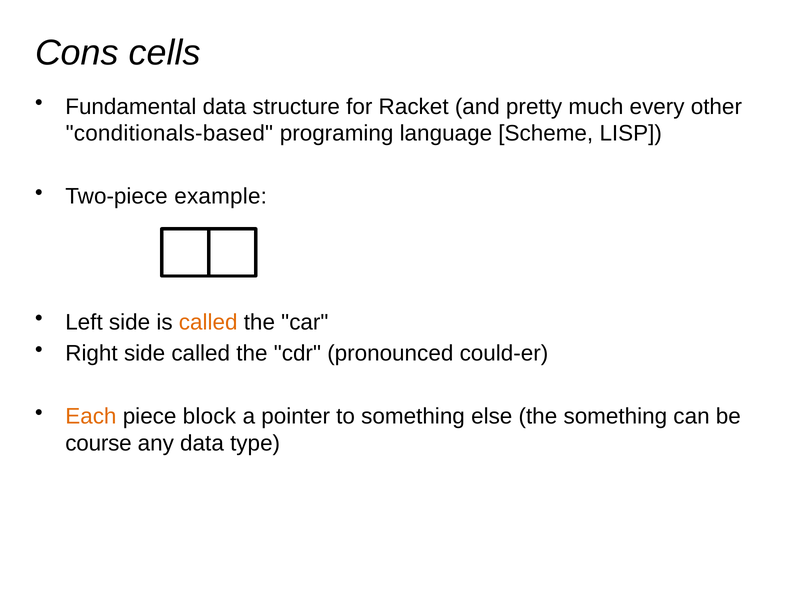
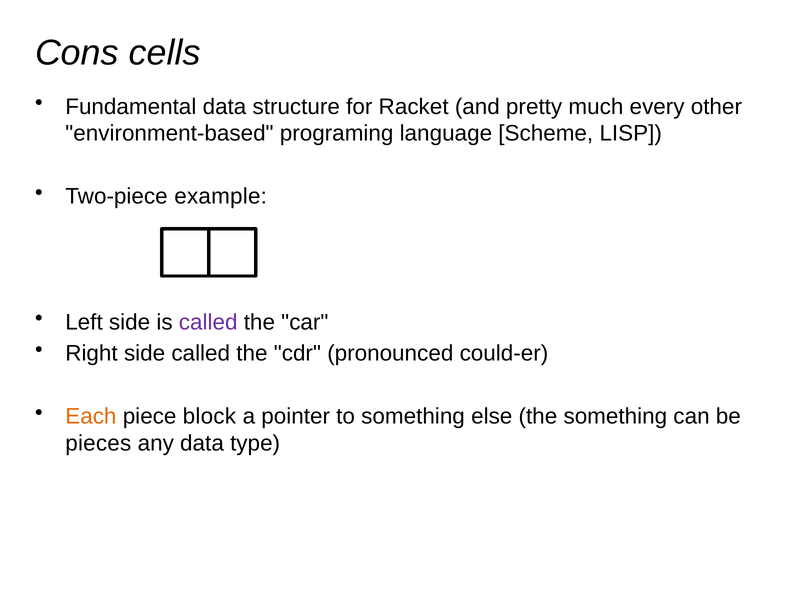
conditionals-based: conditionals-based -> environment-based (169, 134)
called colour: orange -> purple (208, 322)
course: course -> pieces (98, 443)
